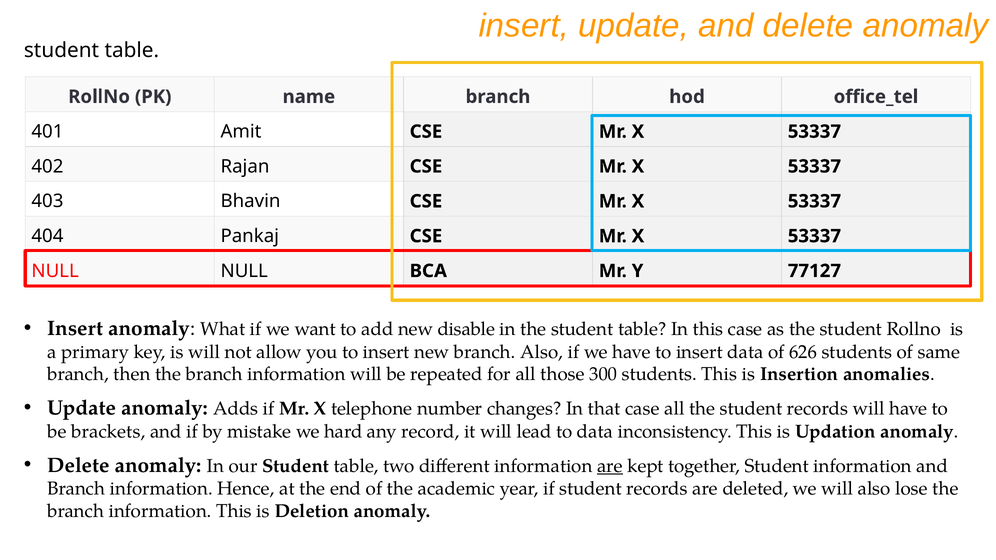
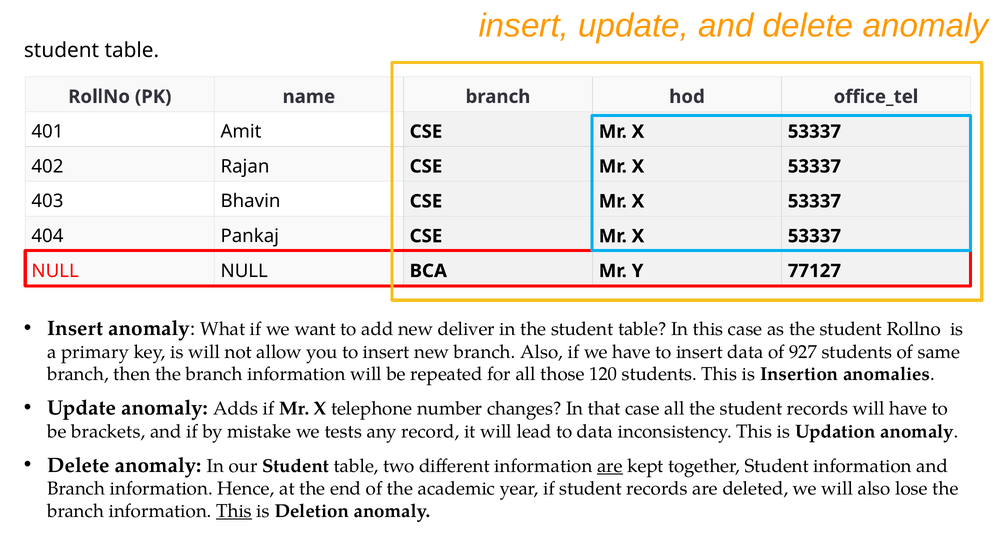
disable: disable -> deliver (466, 329)
626: 626 -> 927 (803, 352)
300: 300 -> 120 (603, 374)
hard: hard -> tests (343, 432)
This underline: none -> present (234, 511)
